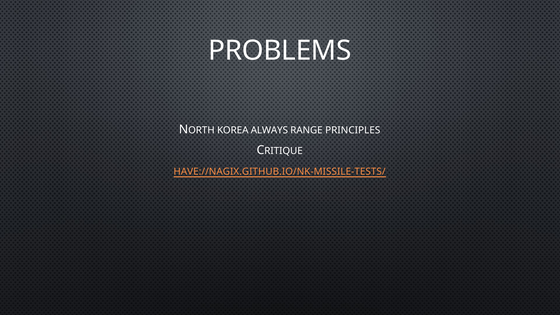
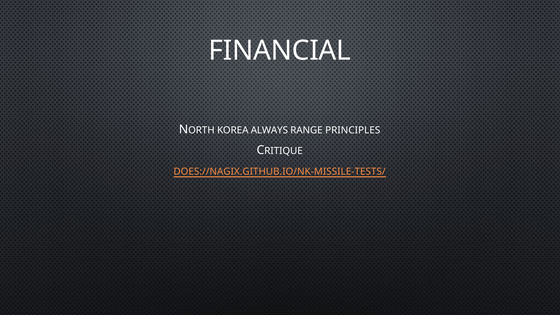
PROBLEMS: PROBLEMS -> FINANCIAL (280, 51)
HAVE://NAGIX.GITHUB.IO/NK-MISSILE-TESTS/: HAVE://NAGIX.GITHUB.IO/NK-MISSILE-TESTS/ -> DOES://NAGIX.GITHUB.IO/NK-MISSILE-TESTS/ (280, 172)
